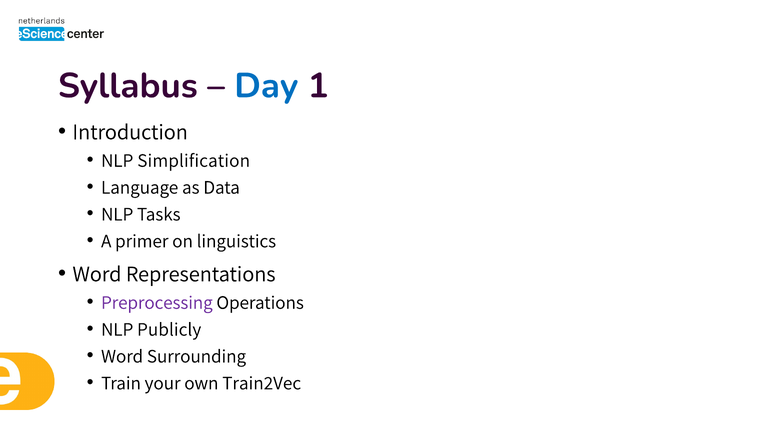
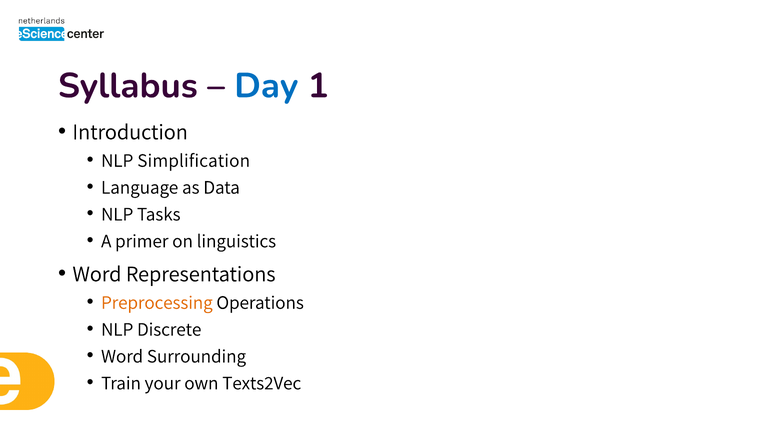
Preprocessing colour: purple -> orange (157, 303)
Publicly: Publicly -> Discrete (169, 330)
Train2Vec: Train2Vec -> Texts2Vec (262, 383)
